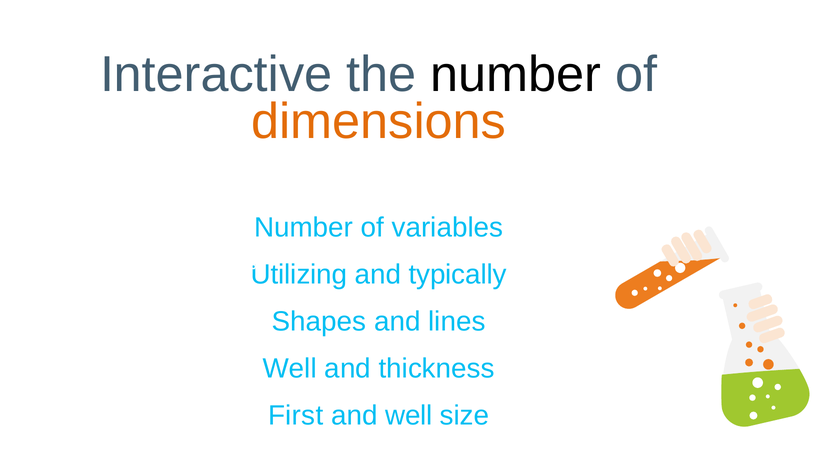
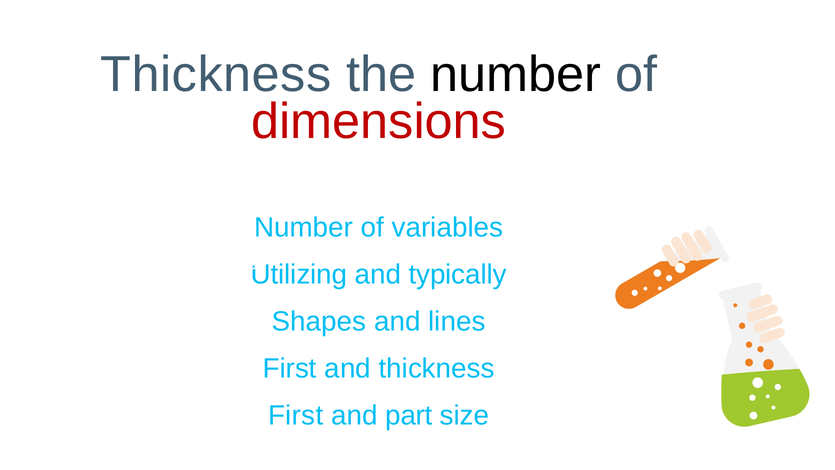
Interactive: Interactive -> Thickness (216, 74)
dimensions colour: orange -> red (379, 121)
Well: Well -> First (290, 368)
and well: well -> part (409, 415)
